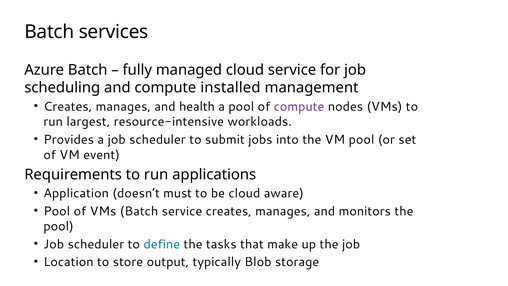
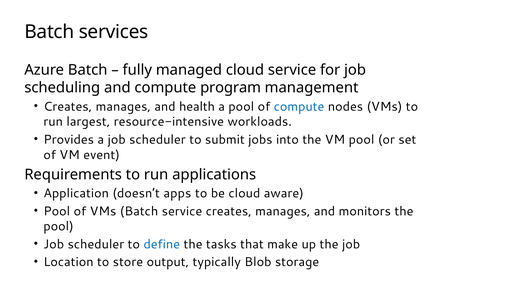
installed: installed -> program (231, 88)
compute colour: purple -> blue (299, 106)
must: must -> apps (177, 193)
